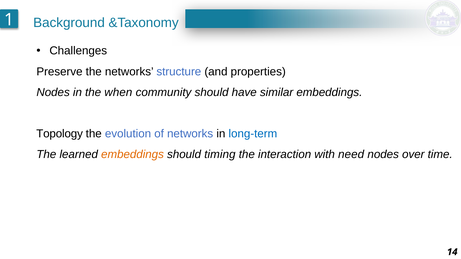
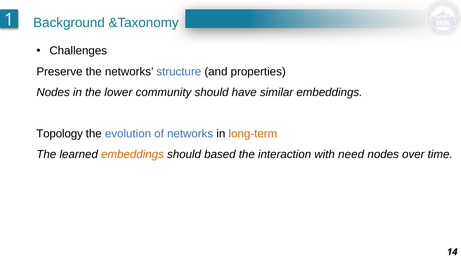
when: when -> lower (118, 92)
long-term colour: blue -> orange (253, 134)
timing: timing -> based (220, 155)
